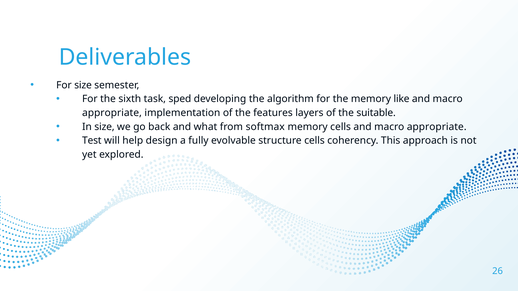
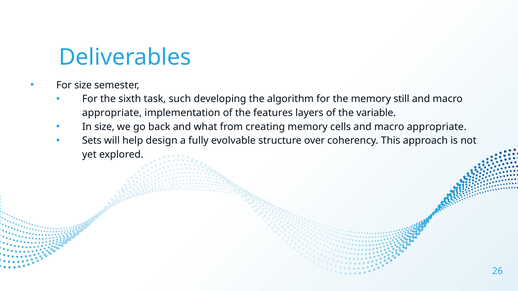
sped: sped -> such (180, 99)
like: like -> still (401, 99)
suitable: suitable -> variable (376, 113)
softmax: softmax -> creating (265, 127)
Test: Test -> Sets (92, 141)
structure cells: cells -> over (315, 141)
